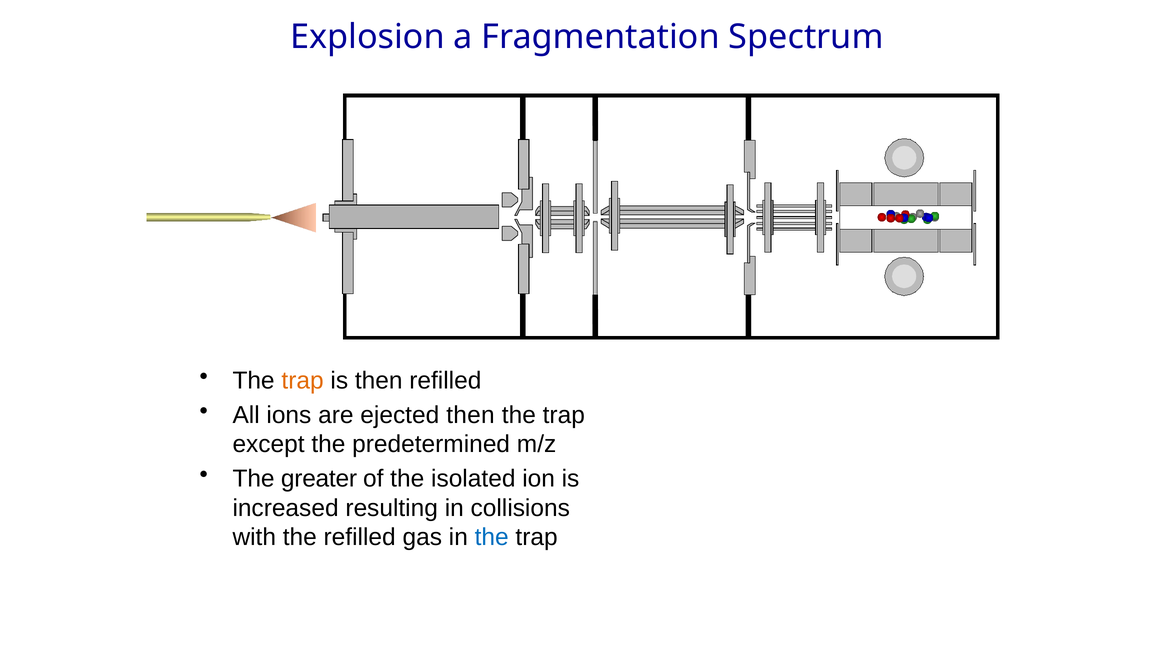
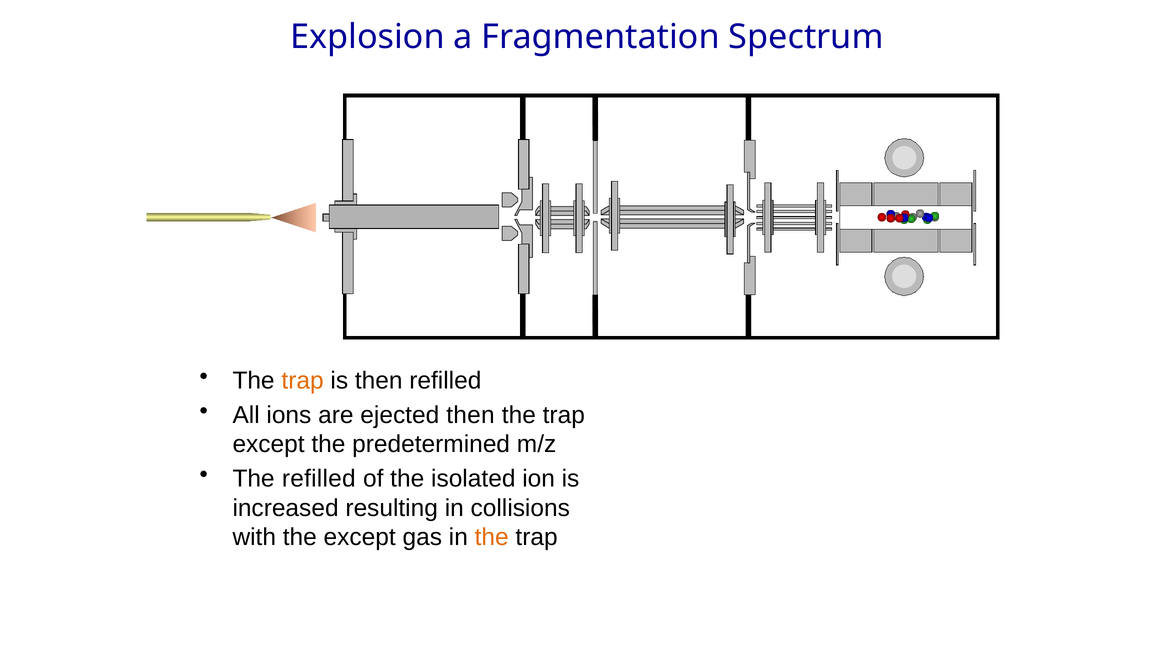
The greater: greater -> refilled (319, 478)
the refilled: refilled -> except (360, 537)
the colour: blue -> orange (492, 537)
